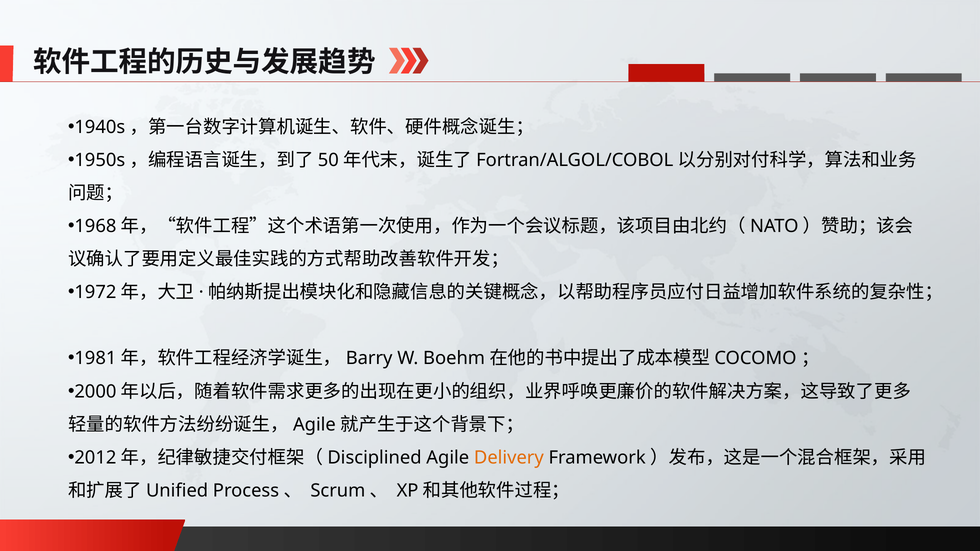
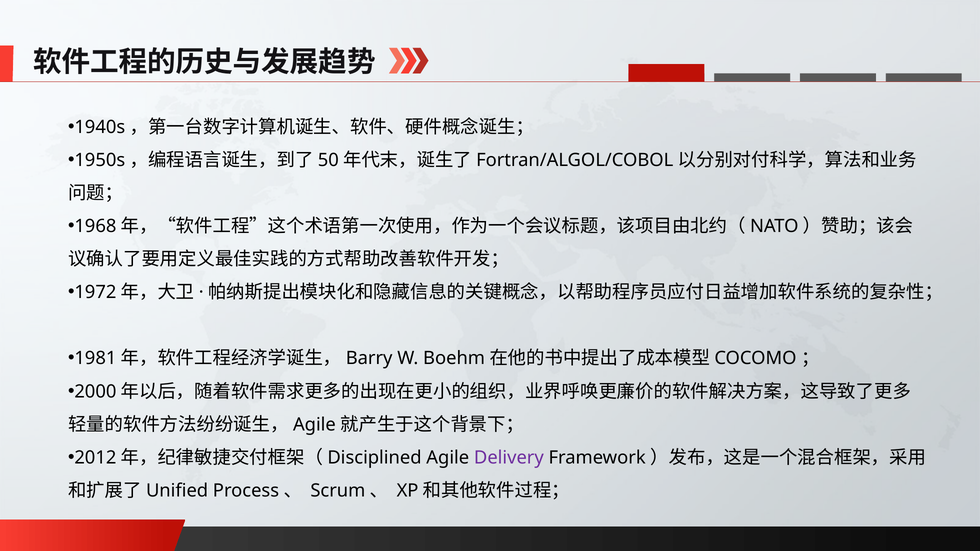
Delivery colour: orange -> purple (509, 458)
